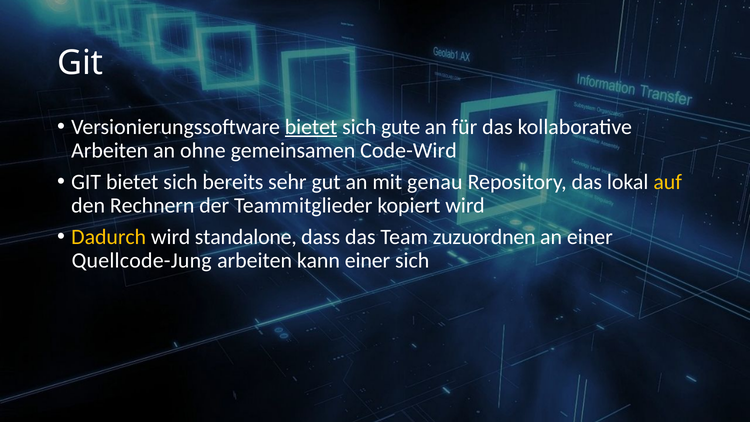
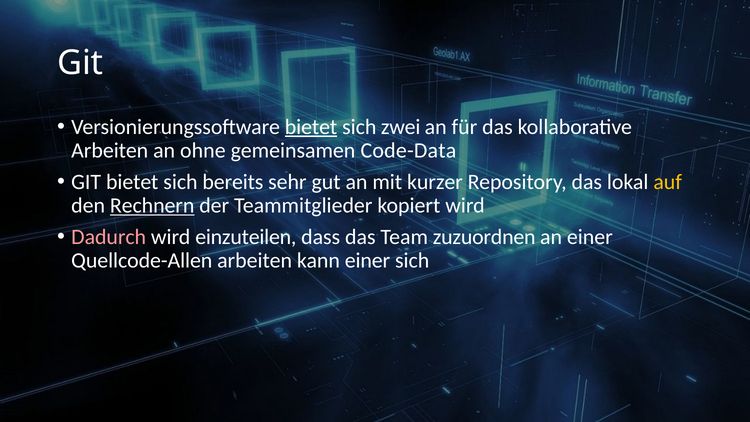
gute: gute -> zwei (401, 127)
Code-Wird: Code-Wird -> Code-Data (408, 150)
genau: genau -> kurzer (435, 182)
Rechnern underline: none -> present (152, 206)
Dadurch colour: yellow -> pink (109, 237)
standalone: standalone -> einzuteilen (246, 237)
Quellcode-Jung: Quellcode-Jung -> Quellcode-Allen (142, 261)
